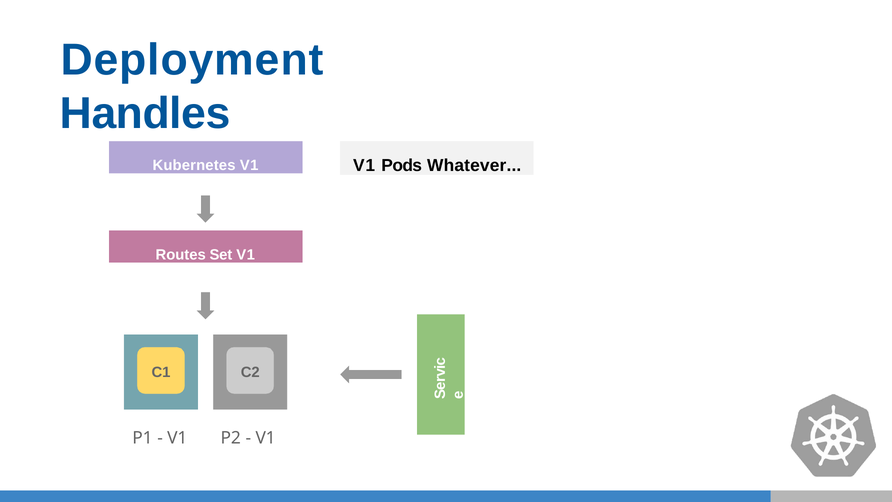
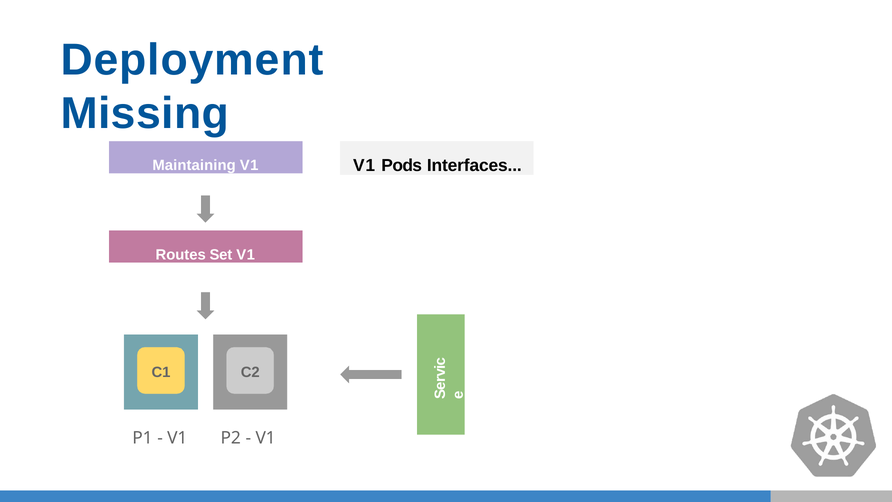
Handles: Handles -> Missing (145, 114)
Whatever: Whatever -> Interfaces (474, 166)
Kubernetes: Kubernetes -> Maintaining (194, 165)
